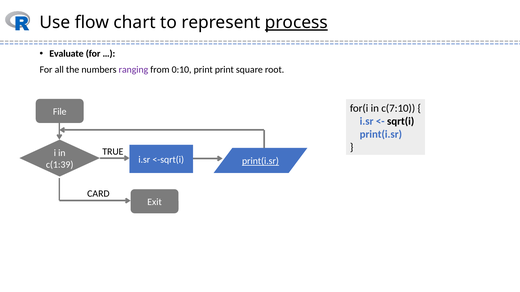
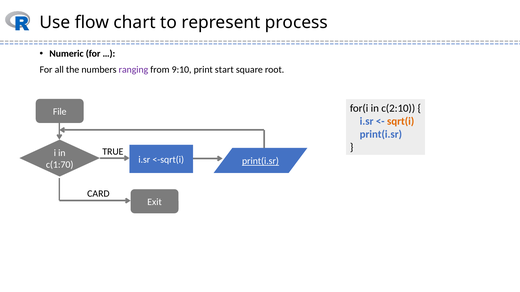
process underline: present -> none (296, 23)
Evaluate: Evaluate -> Numeric (66, 54)
0:10: 0:10 -> 9:10 (182, 70)
print print: print -> start (224, 70)
c(7:10: c(7:10 -> c(2:10 (398, 108)
sqrt(i colour: black -> orange (401, 121)
c(1:39: c(1:39 -> c(1:70 (60, 165)
